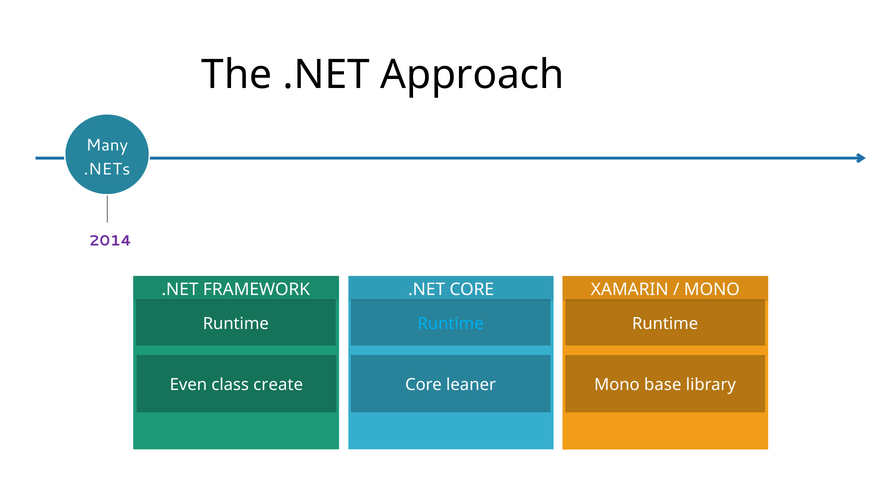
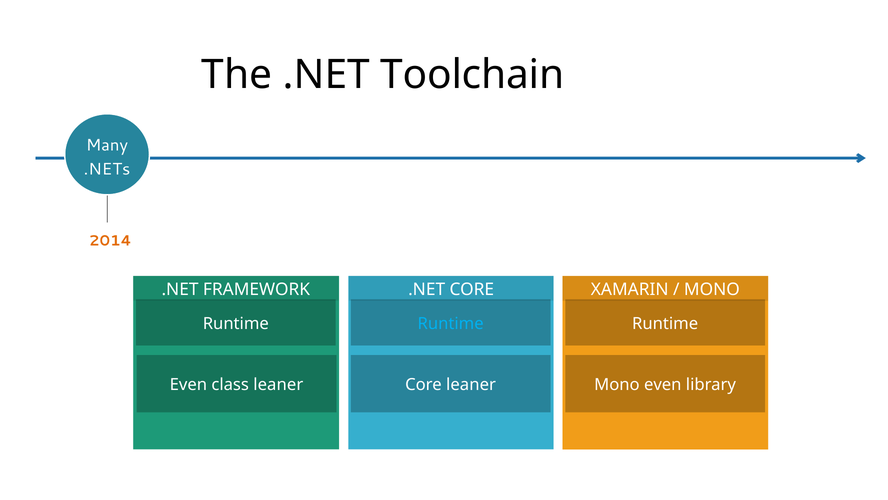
Approach: Approach -> Toolchain (472, 75)
2014 colour: purple -> orange (110, 240)
class create: create -> leaner (278, 384)
base: base -> even (663, 384)
